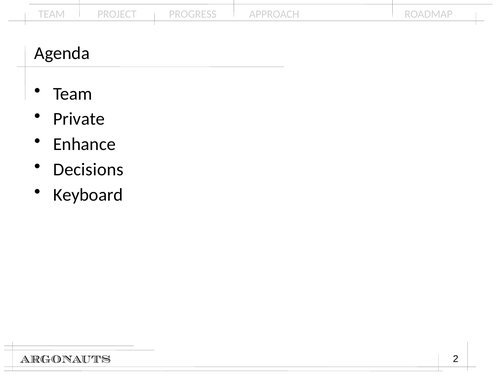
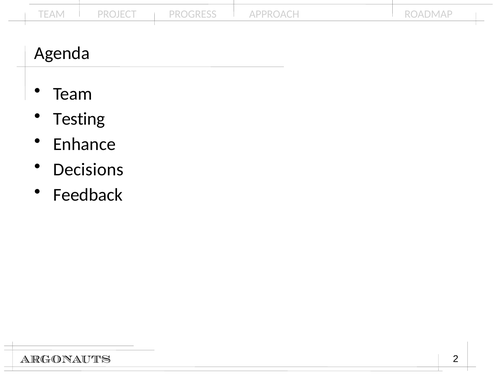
Private: Private -> Testing (79, 119)
Keyboard: Keyboard -> Feedback (88, 195)
